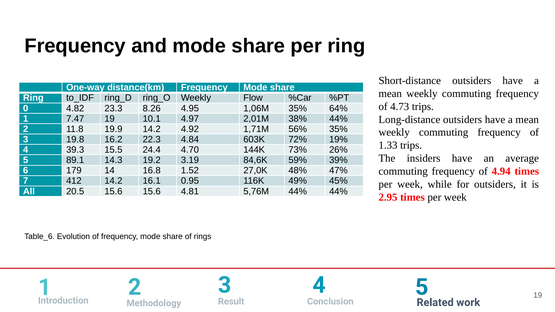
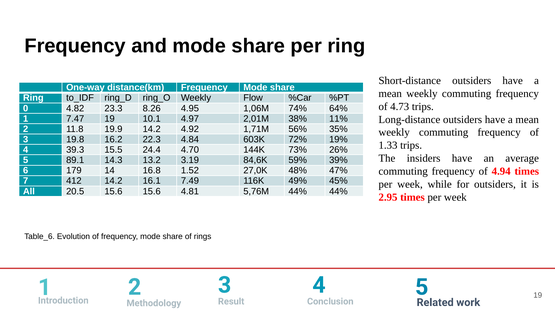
1,06M 35%: 35% -> 74% (298, 108)
38% 44%: 44% -> 11% (338, 119)
19.2: 19.2 -> 13.2 (152, 160)
0.95: 0.95 -> 7.49 (190, 181)
